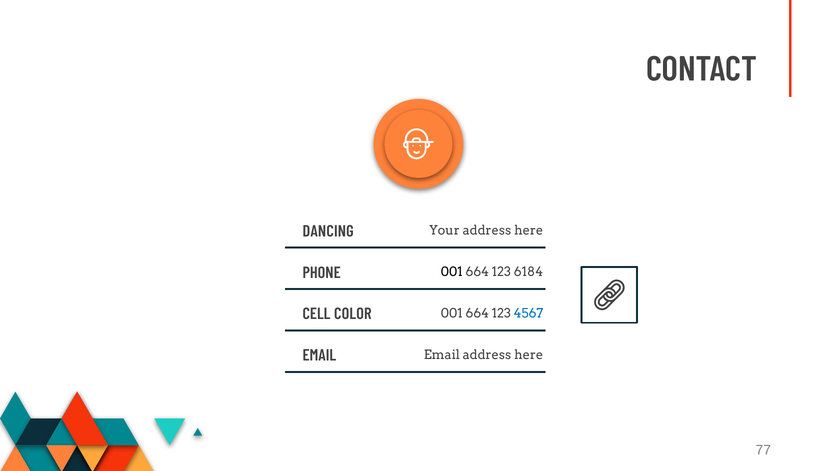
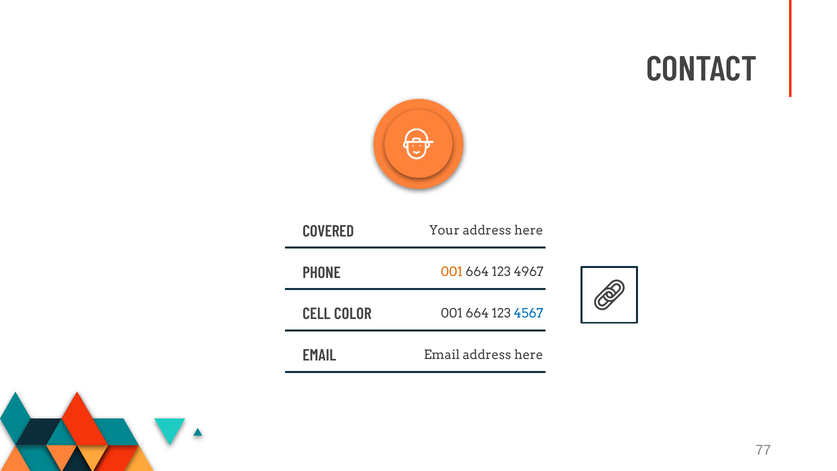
DANCING: DANCING -> COVERED (328, 231)
001 colour: black -> orange (452, 272)
6184: 6184 -> 4967 (529, 272)
